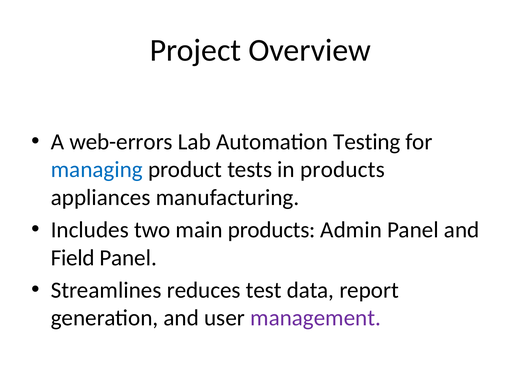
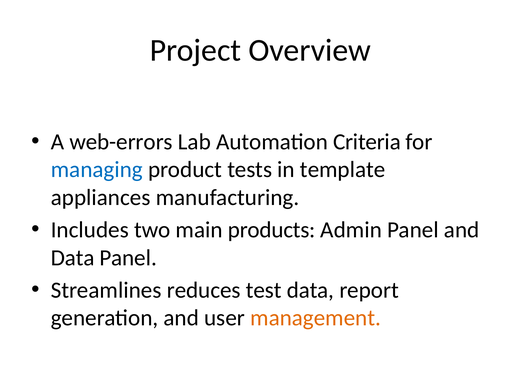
Testing: Testing -> Criteria (367, 142)
in products: products -> template (343, 170)
Field: Field -> Data (73, 258)
management colour: purple -> orange (316, 318)
